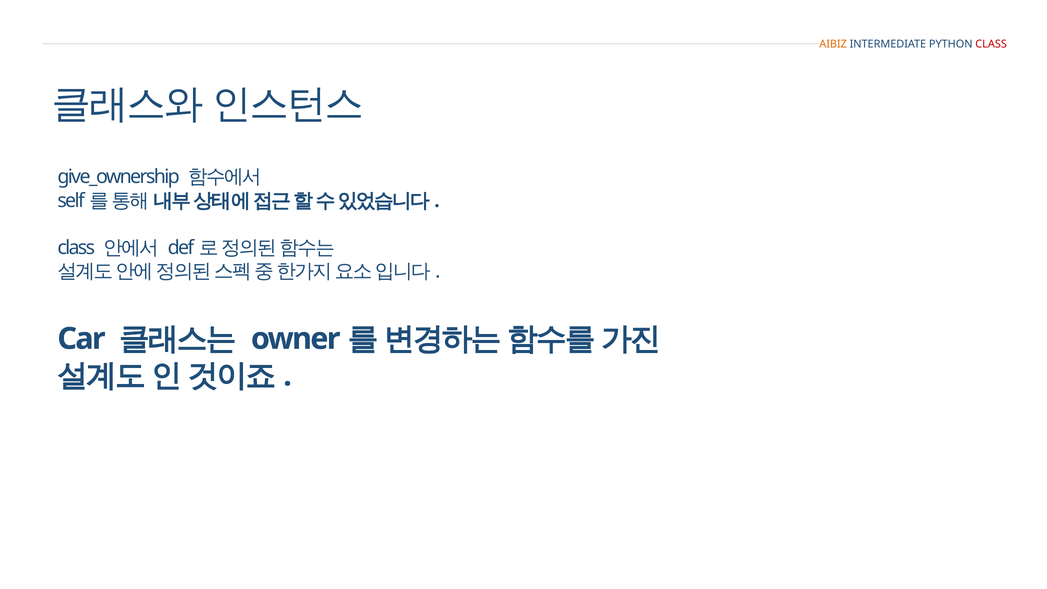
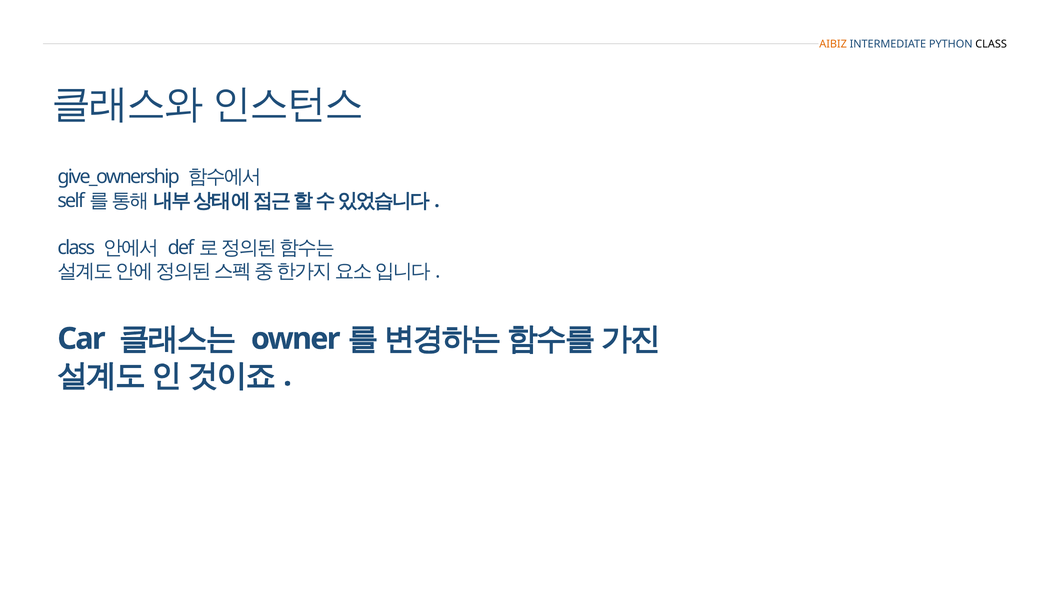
CLASS colour: red -> black (991, 44)
